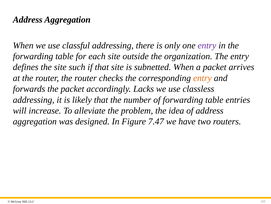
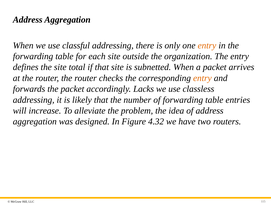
entry colour: purple -> orange (207, 45)
such: such -> total (77, 67)
7.47: 7.47 -> 4.32 (156, 121)
